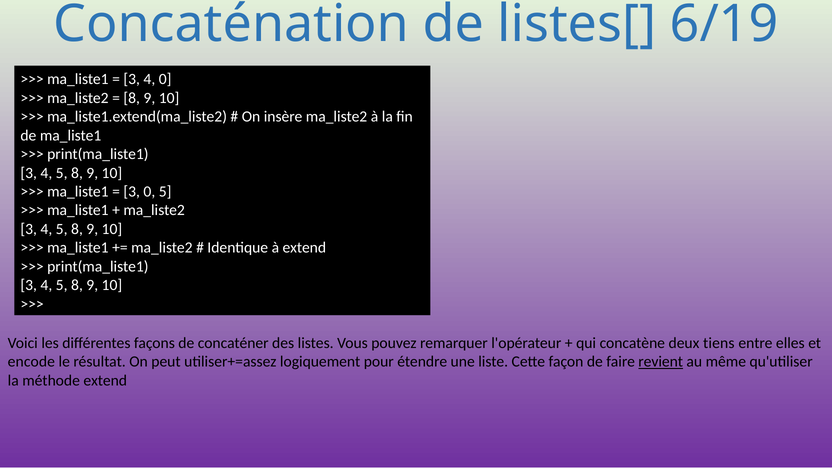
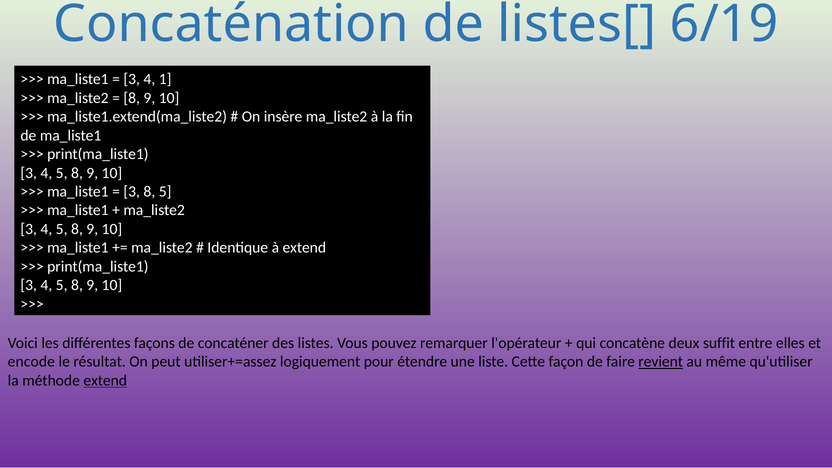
4 0: 0 -> 1 (165, 79)
3 0: 0 -> 8 (149, 192)
tiens: tiens -> suffit (719, 343)
extend underline: none -> present (105, 381)
